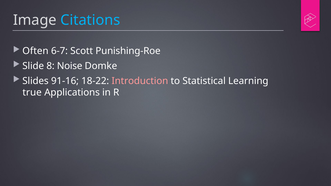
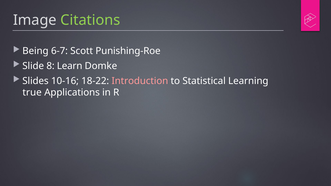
Citations colour: light blue -> light green (90, 20)
Often: Often -> Being (35, 51)
Noise: Noise -> Learn (70, 66)
91-16: 91-16 -> 10-16 (65, 81)
